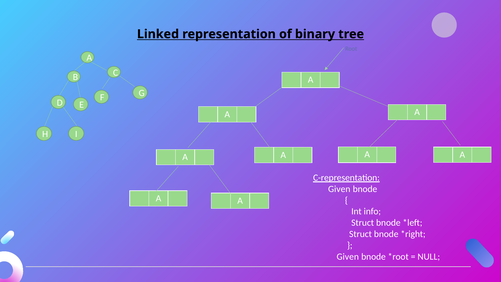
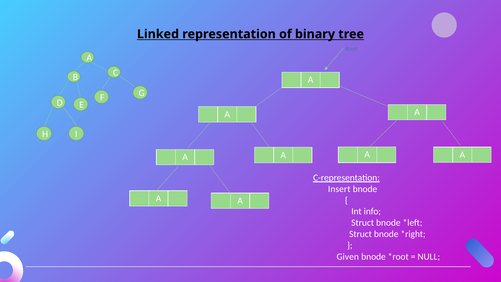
Given: Given -> Insert (339, 189)
